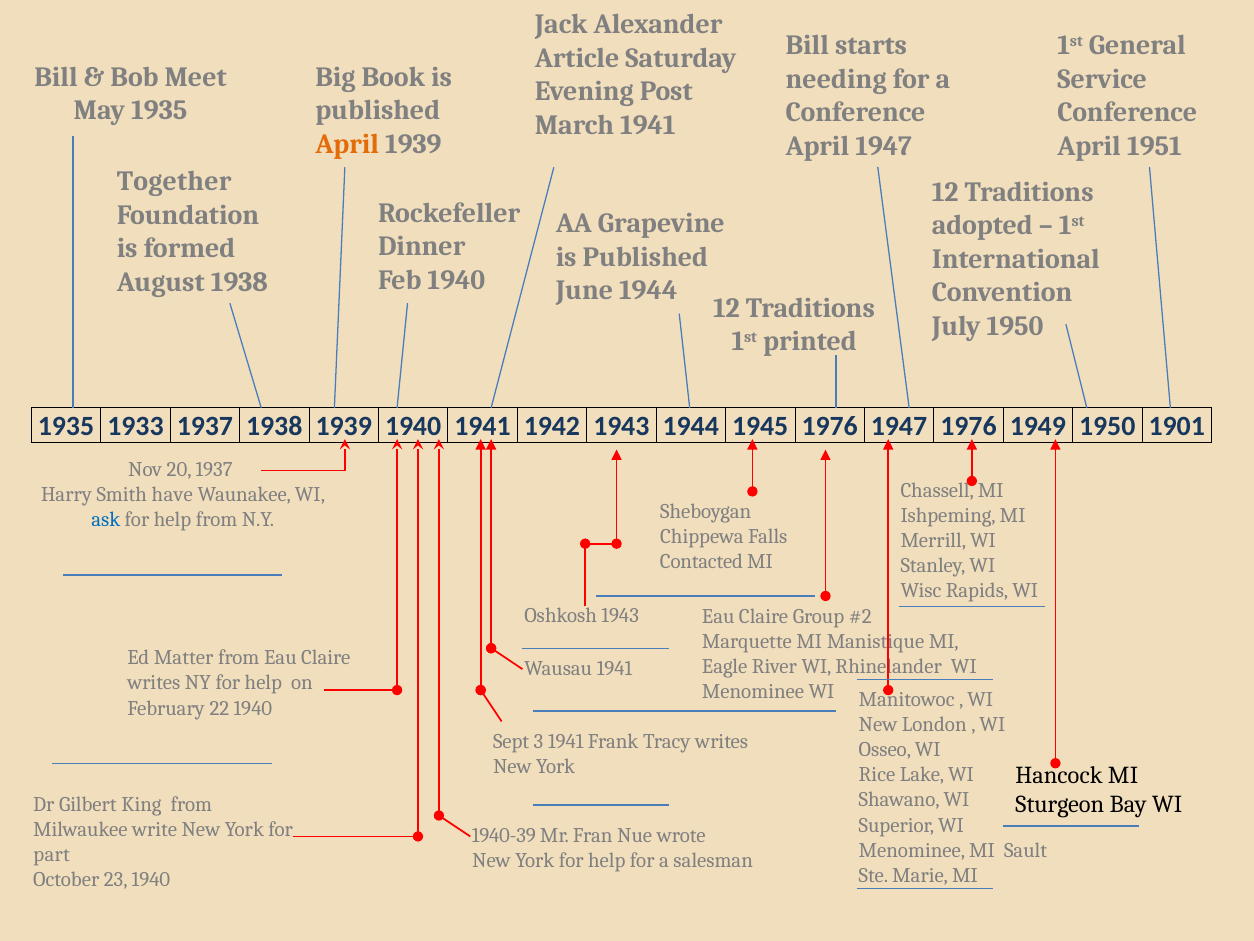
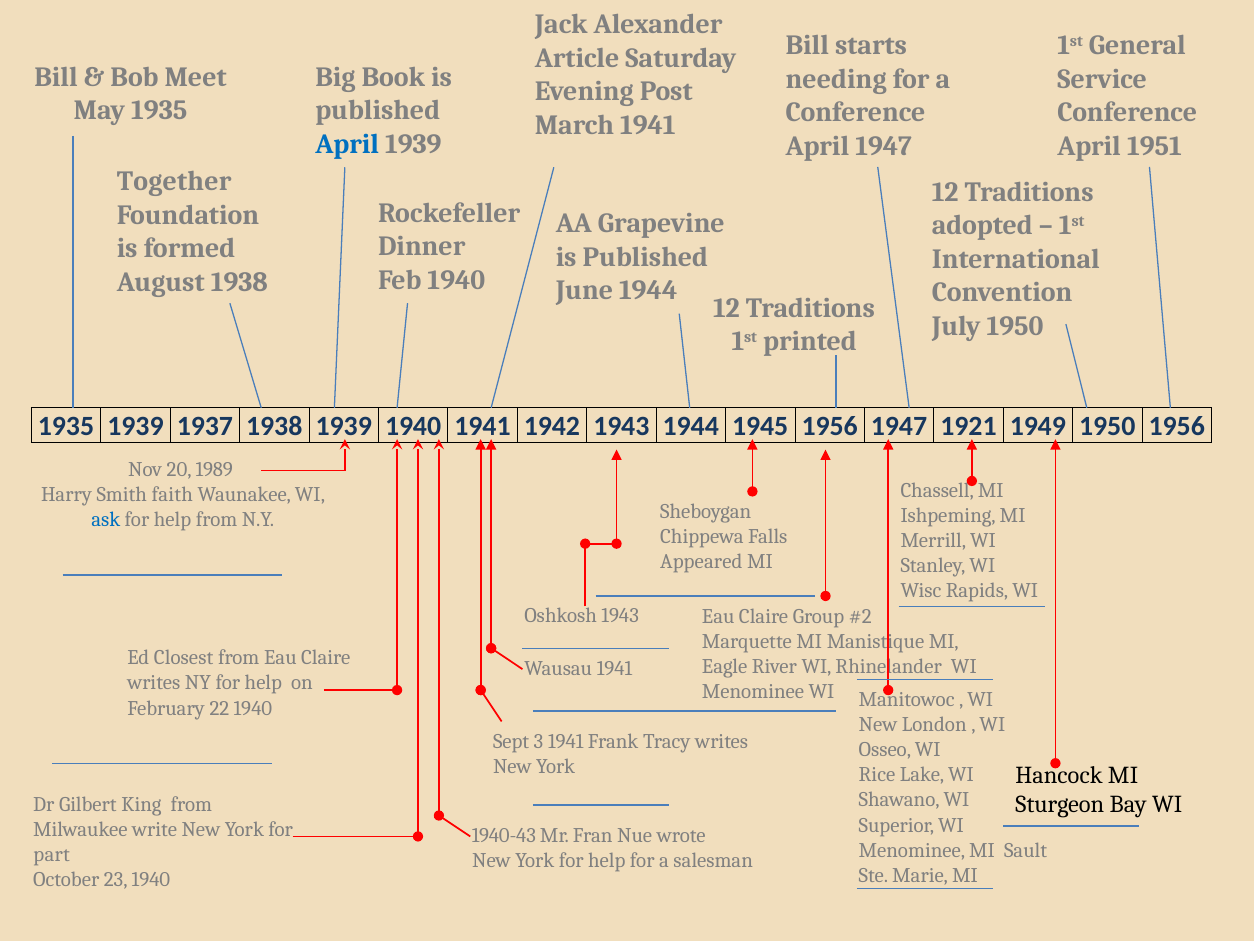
April colour: orange -> blue (347, 144)
1935 1933: 1933 -> 1939 (136, 426)
1945 1976: 1976 -> 1956 (830, 426)
1947 1976: 1976 -> 1921 (968, 426)
1950 1901: 1901 -> 1956 (1177, 426)
20 1937: 1937 -> 1989 (214, 469)
have: have -> faith (172, 495)
Contacted: Contacted -> Appeared (701, 561)
Matter: Matter -> Closest (184, 658)
1940-39: 1940-39 -> 1940-43 (504, 835)
